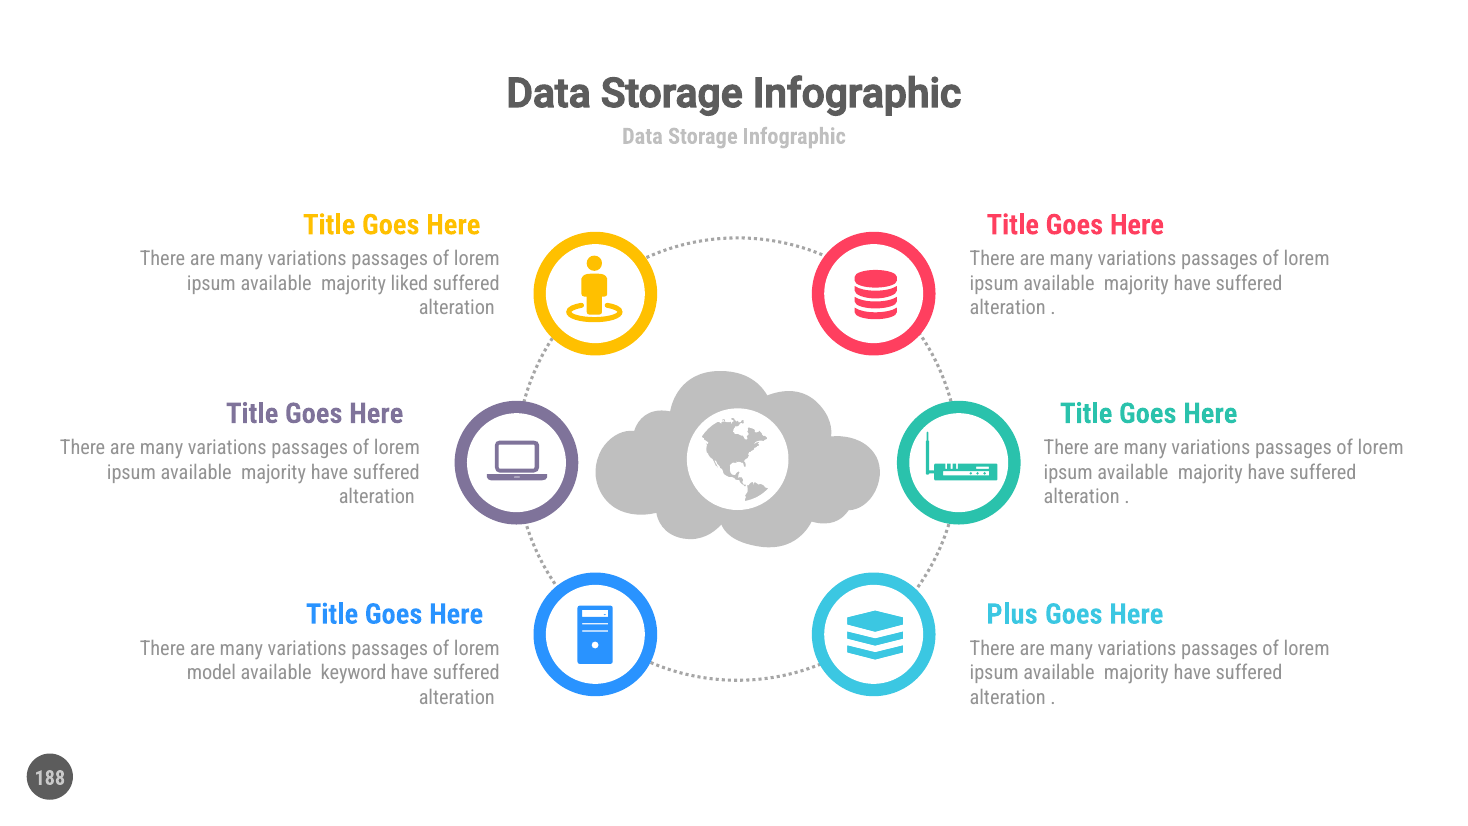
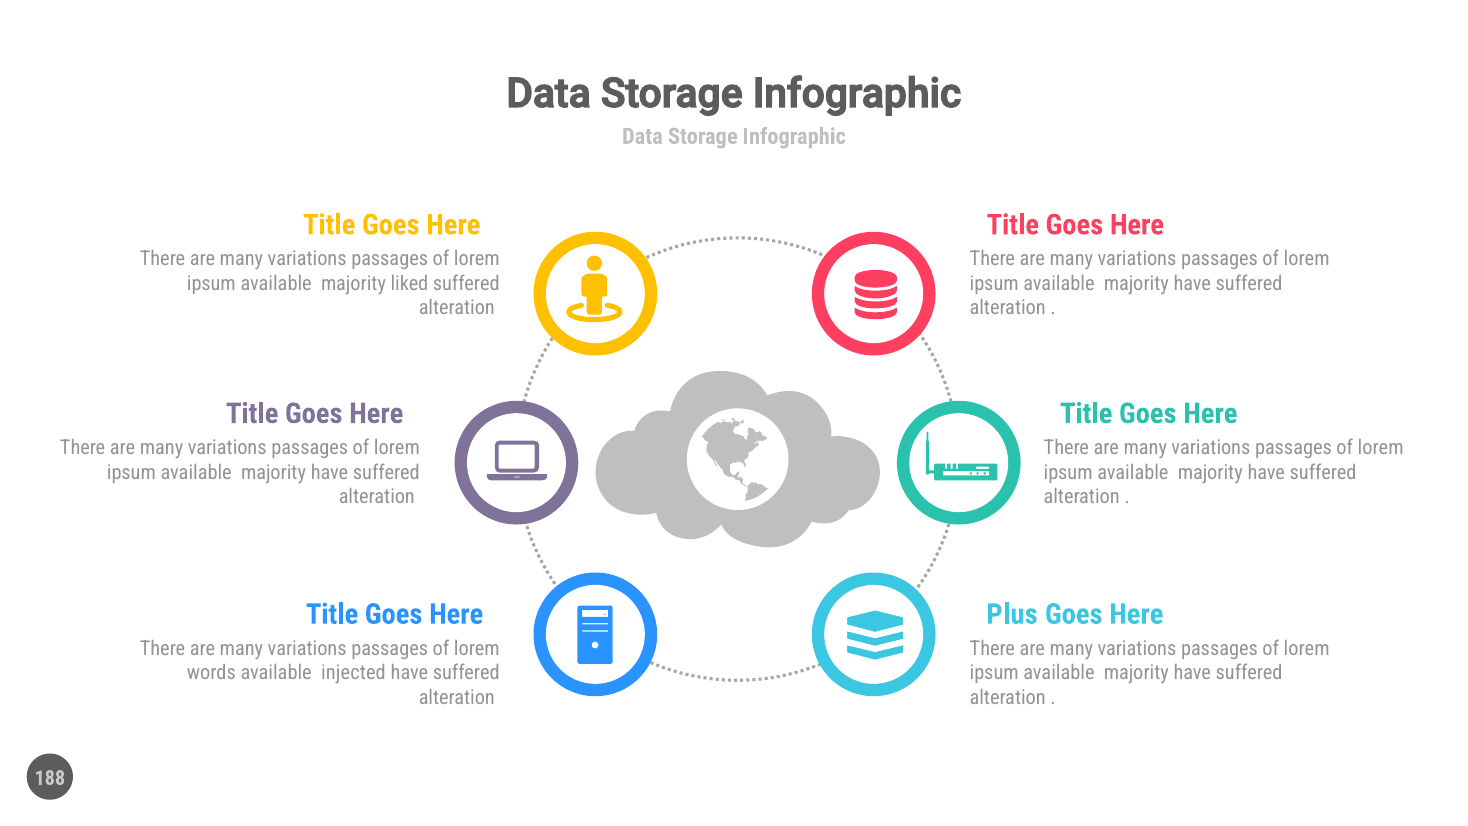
model: model -> words (211, 673)
keyword: keyword -> injected (353, 673)
